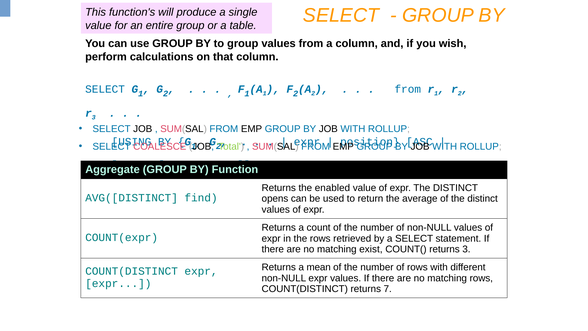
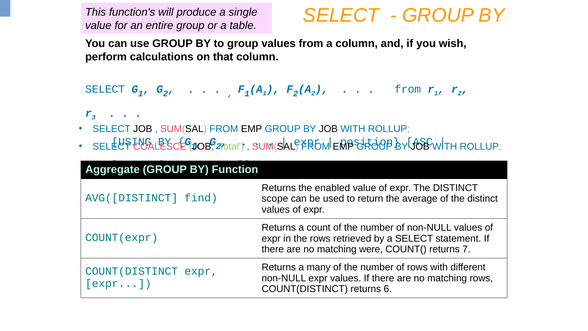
opens: opens -> scope (275, 199)
exist: exist -> were (371, 249)
returns 3: 3 -> 7 (466, 249)
mean: mean -> many (319, 267)
7: 7 -> 6 (388, 289)
